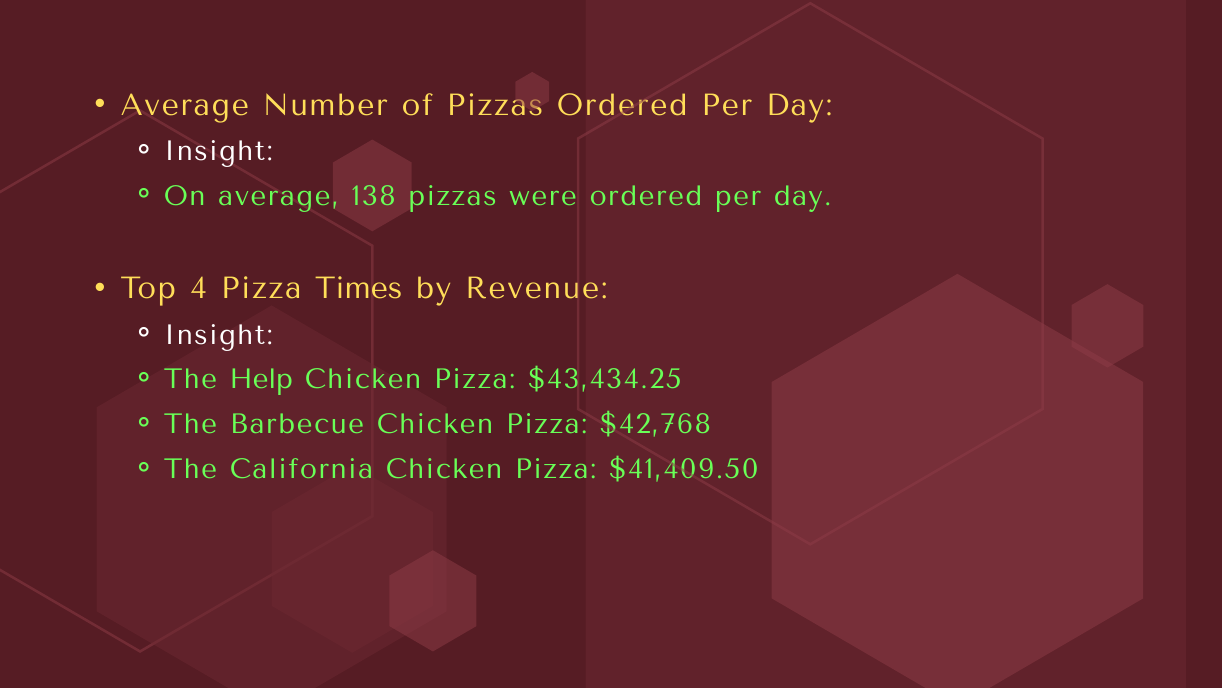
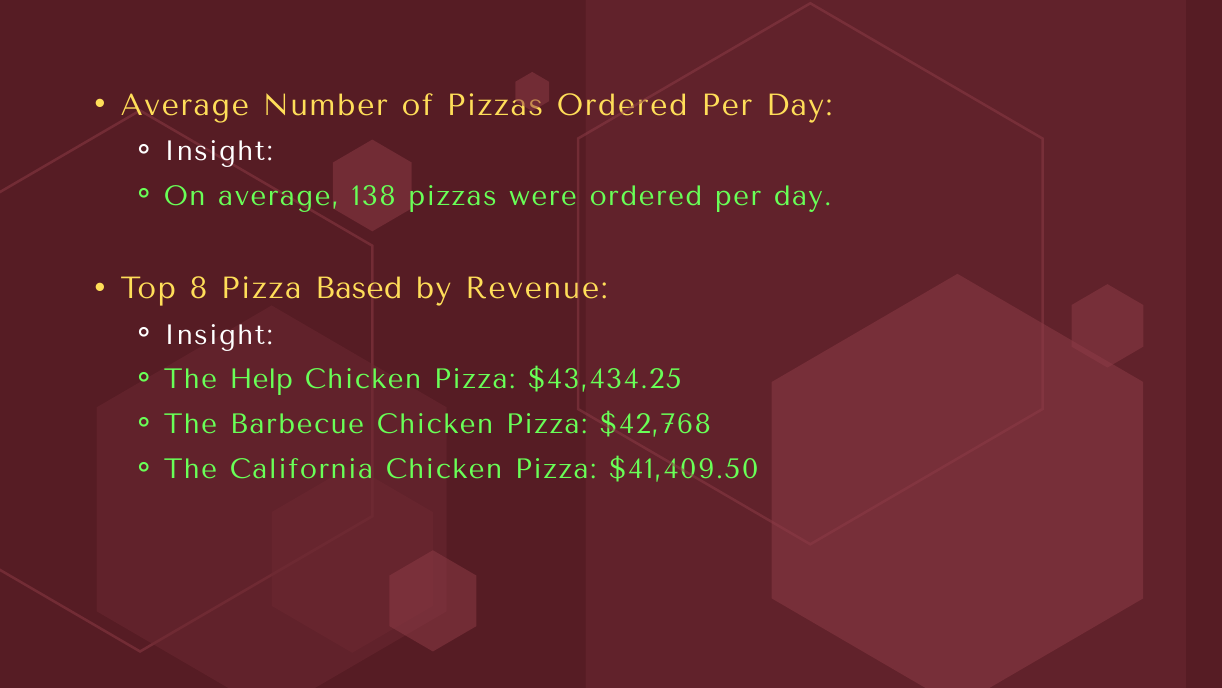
4: 4 -> 8 (199, 288)
Times: Times -> Based (359, 288)
